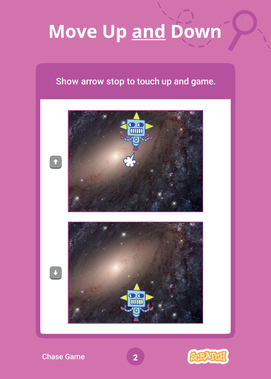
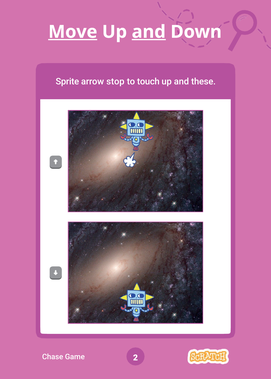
Move underline: none -> present (73, 32)
Show: Show -> Sprite (67, 82)
and game: game -> these (203, 82)
